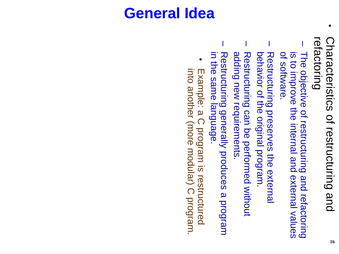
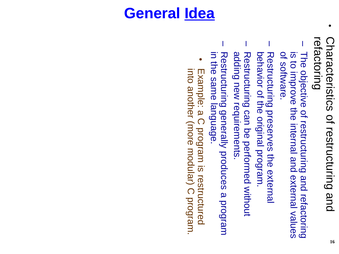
Idea underline: none -> present (200, 13)
